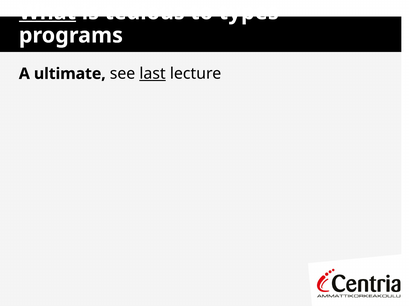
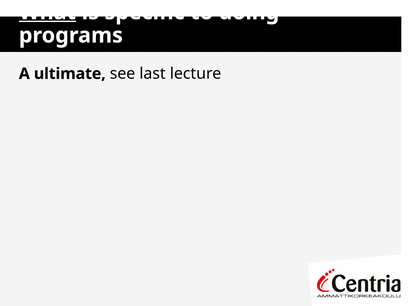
tedious: tedious -> specific (145, 12)
types: types -> doing (249, 12)
last underline: present -> none (153, 74)
